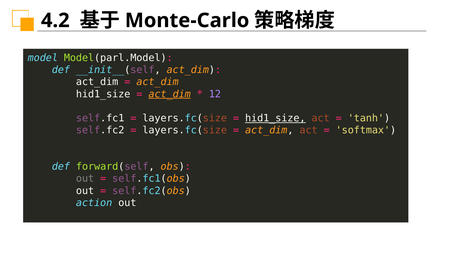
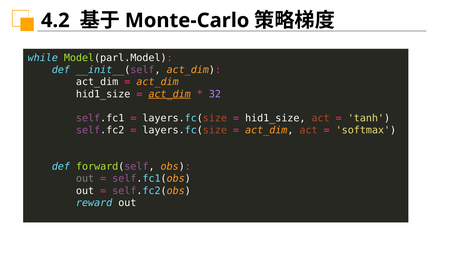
model: model -> while (43, 58)
12: 12 -> 32 (215, 94)
hid1_size underline: present -> none (275, 118)
action: action -> reward (94, 203)
